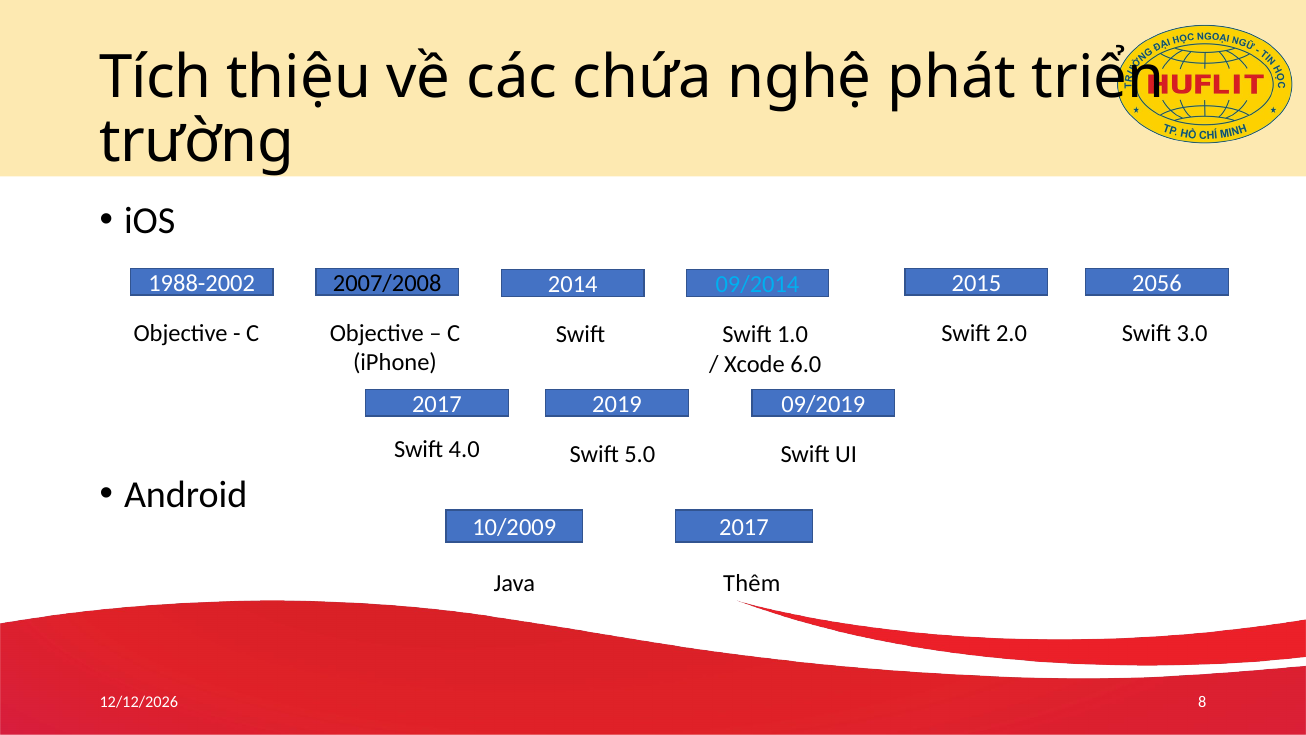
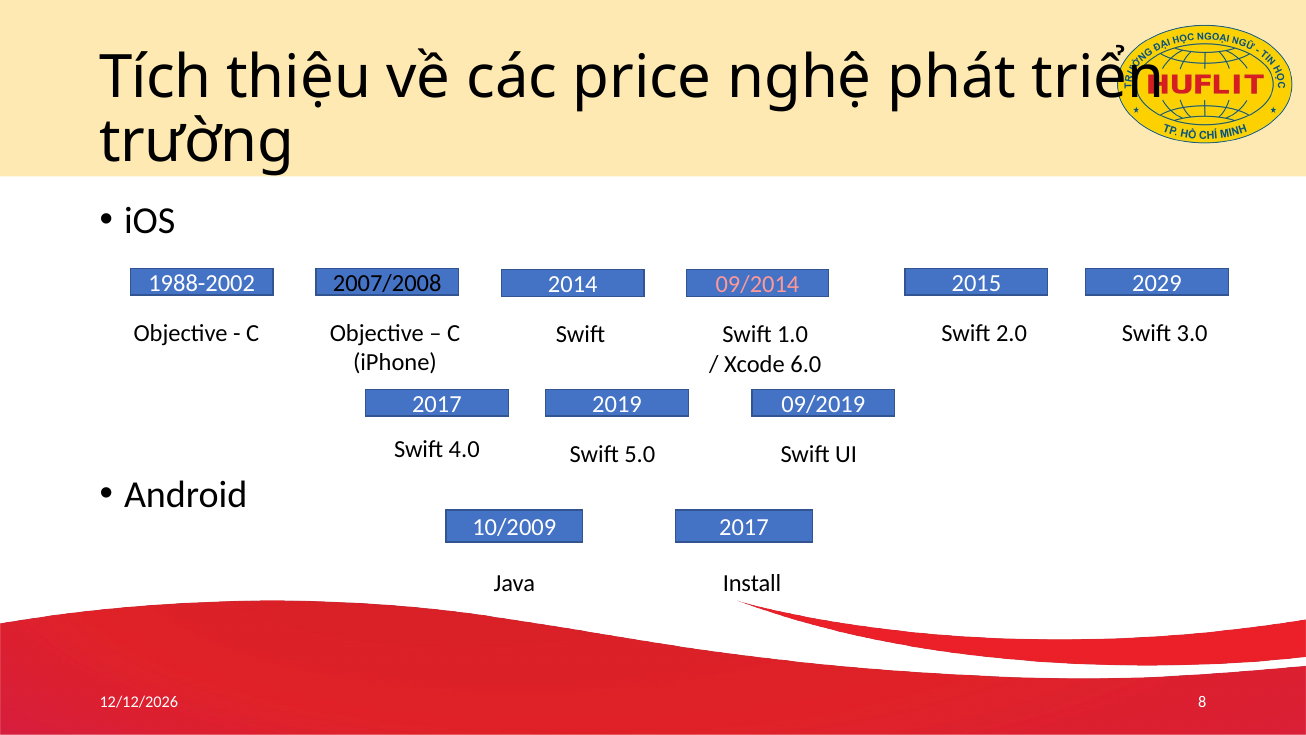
chứa: chứa -> price (642, 77)
2056: 2056 -> 2029 (1157, 283)
09/2014 colour: light blue -> pink (757, 284)
Thêm: Thêm -> Install (752, 583)
